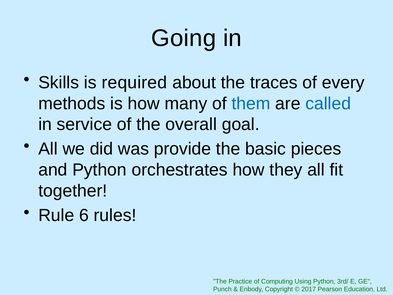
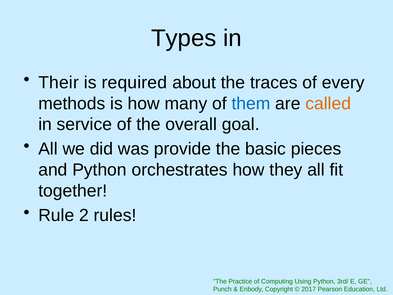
Going: Going -> Types (184, 38)
Skills: Skills -> Their (59, 82)
called colour: blue -> orange (328, 103)
6: 6 -> 2 (84, 215)
